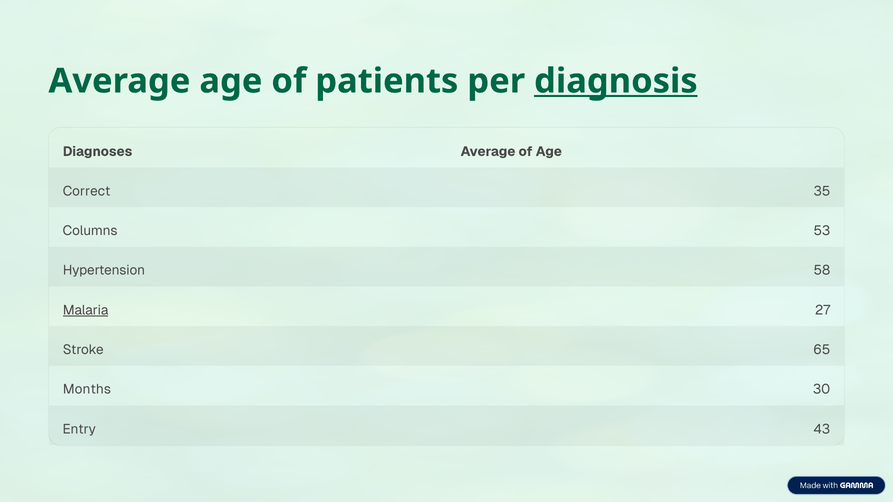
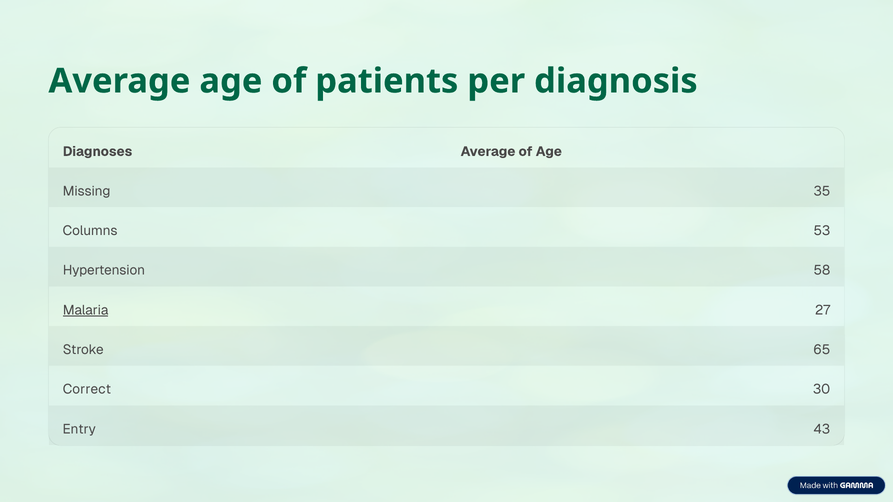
diagnosis underline: present -> none (616, 81)
Correct: Correct -> Missing (87, 191)
Months: Months -> Correct (87, 390)
